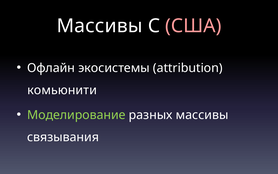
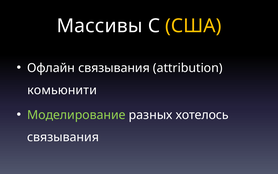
США colour: pink -> yellow (193, 26)
Офлайн экосистемы: экосистемы -> связывания (114, 68)
разных массивы: массивы -> хотелось (202, 115)
